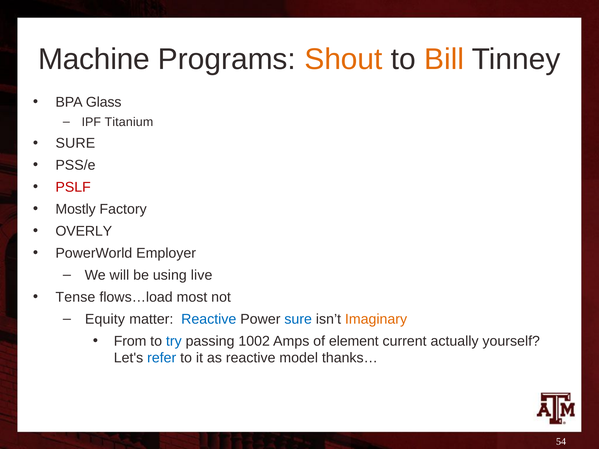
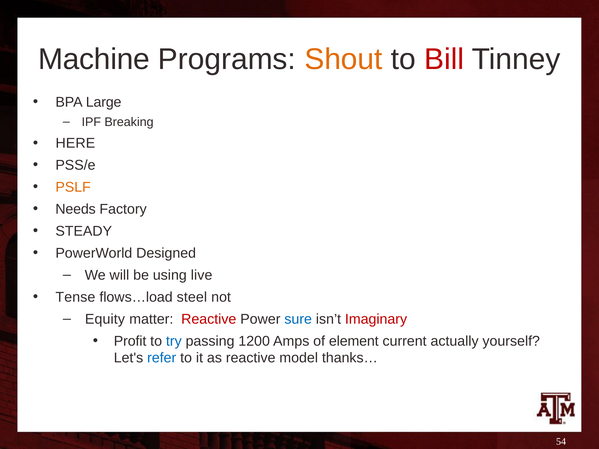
Bill colour: orange -> red (444, 59)
Glass: Glass -> Large (104, 102)
Titanium: Titanium -> Breaking (129, 122)
SURE: SURE -> HERE (75, 143)
PSLF colour: red -> orange (73, 187)
Mostly: Mostly -> Needs (76, 209)
OVERLY: OVERLY -> STEADY (84, 231)
Employer: Employer -> Designed (166, 253)
most: most -> steel (192, 297)
Reactive colour: blue -> red (209, 319)
Imaginary colour: orange -> red (376, 319)
From: From -> Profit (130, 341)
1002: 1002 -> 1200 (254, 341)
